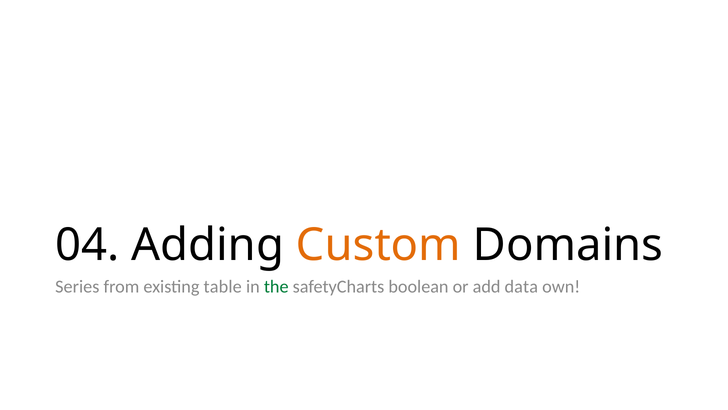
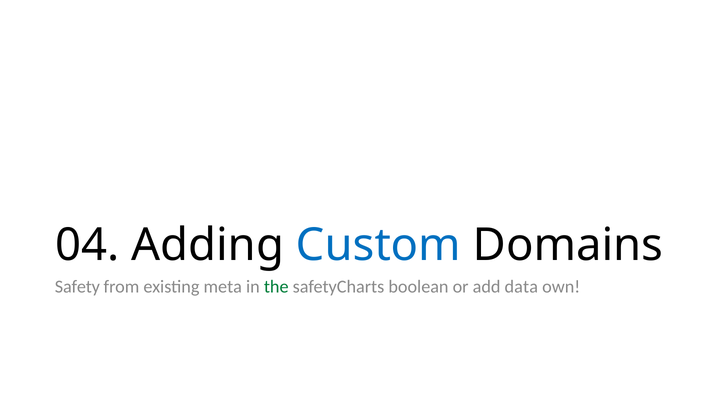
Custom colour: orange -> blue (378, 245)
Series: Series -> Safety (77, 287)
table: table -> meta (223, 287)
